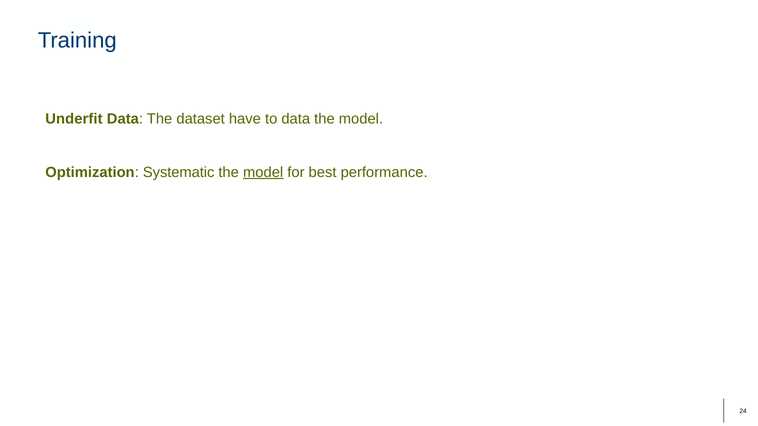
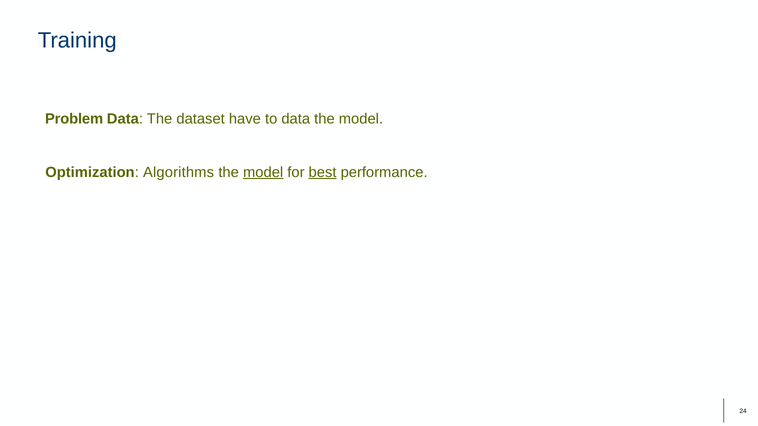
Underfit: Underfit -> Problem (74, 119)
Systematic: Systematic -> Algorithms (179, 172)
best underline: none -> present (323, 172)
